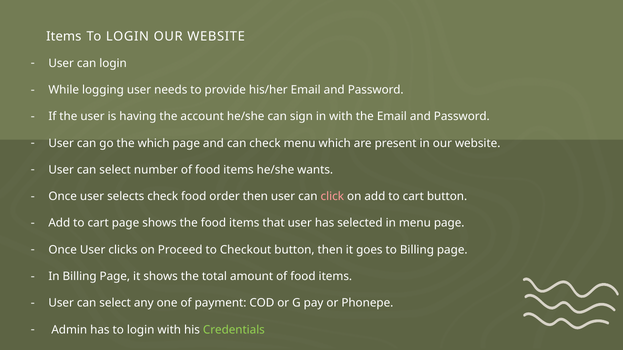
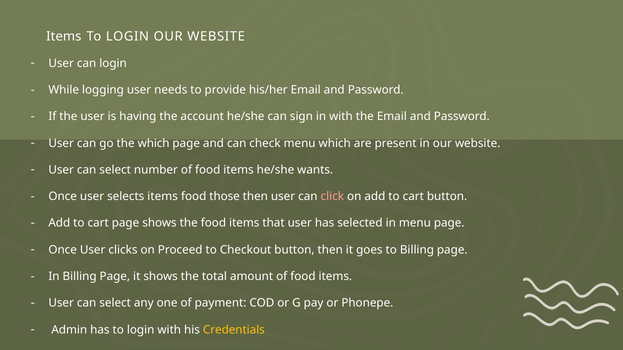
selects check: check -> items (163, 197)
food order: order -> those (225, 197)
Credentials colour: light green -> yellow (234, 330)
